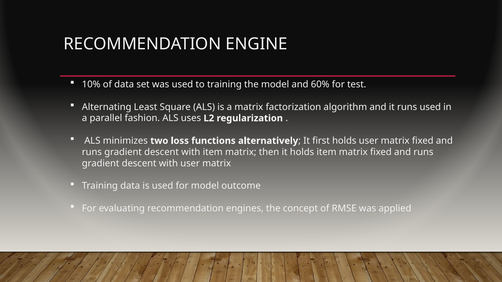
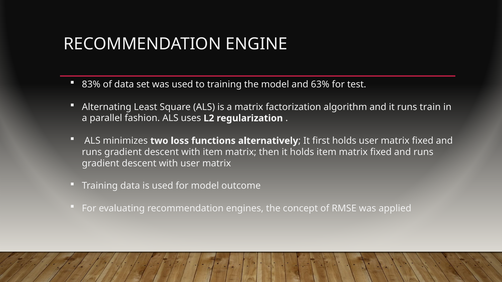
10%: 10% -> 83% (91, 84)
60%: 60% -> 63% (320, 84)
runs used: used -> train (430, 107)
